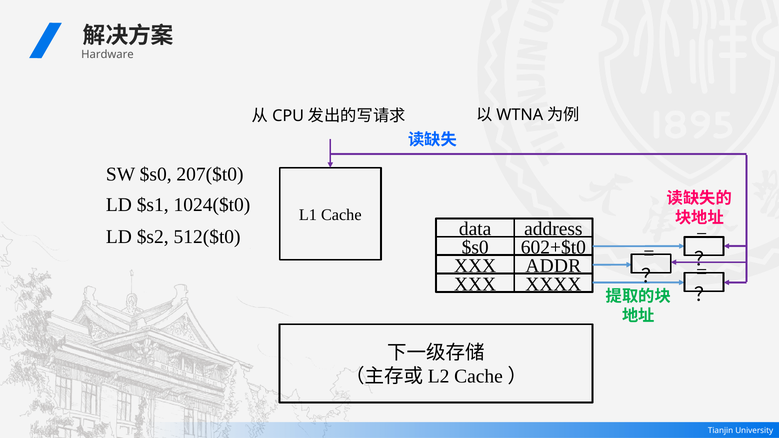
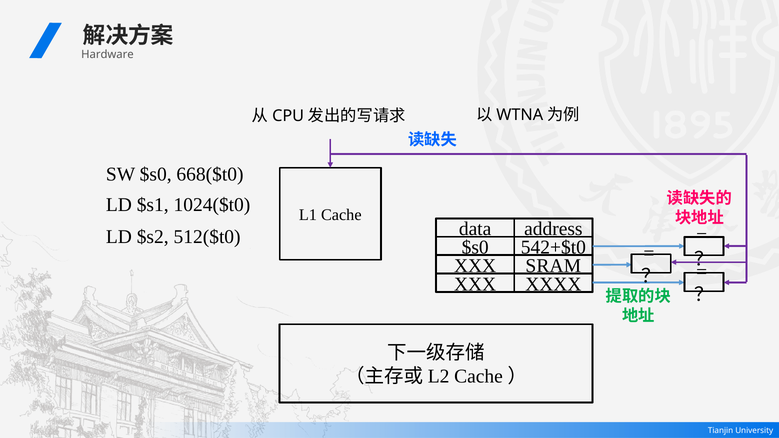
207($t0: 207($t0 -> 668($t0 (210, 175)
602+$t0: 602+$t0 -> 542+$t0 (553, 247)
ADDR: ADDR -> SRAM (553, 266)
